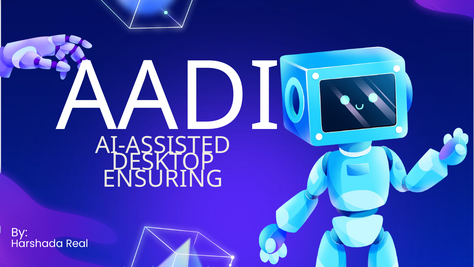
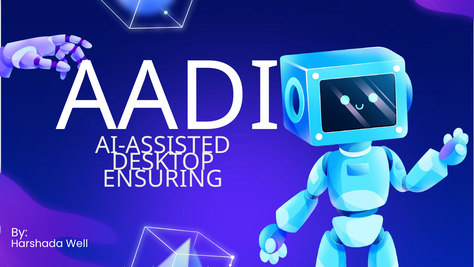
Real: Real -> Well (77, 243)
